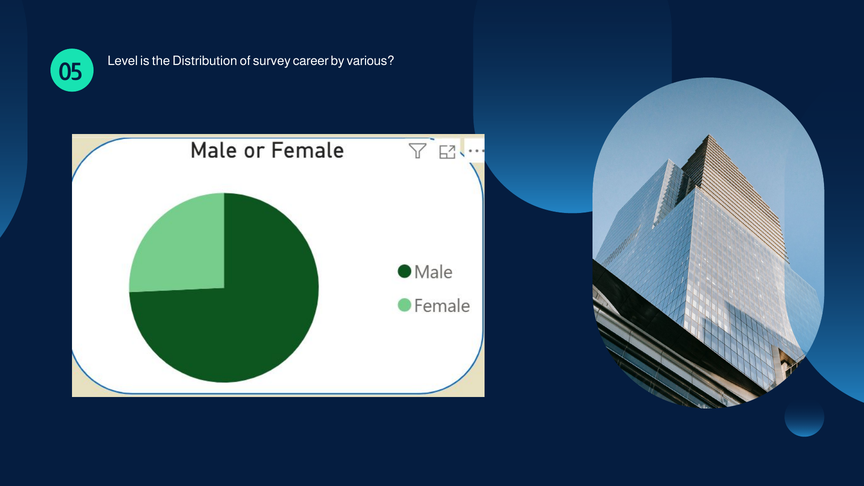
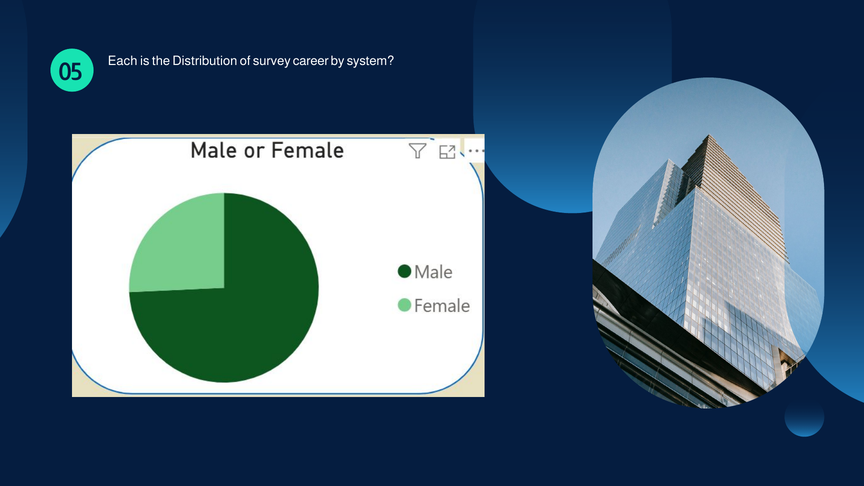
Level: Level -> Each (123, 61)
various: various -> system (370, 61)
